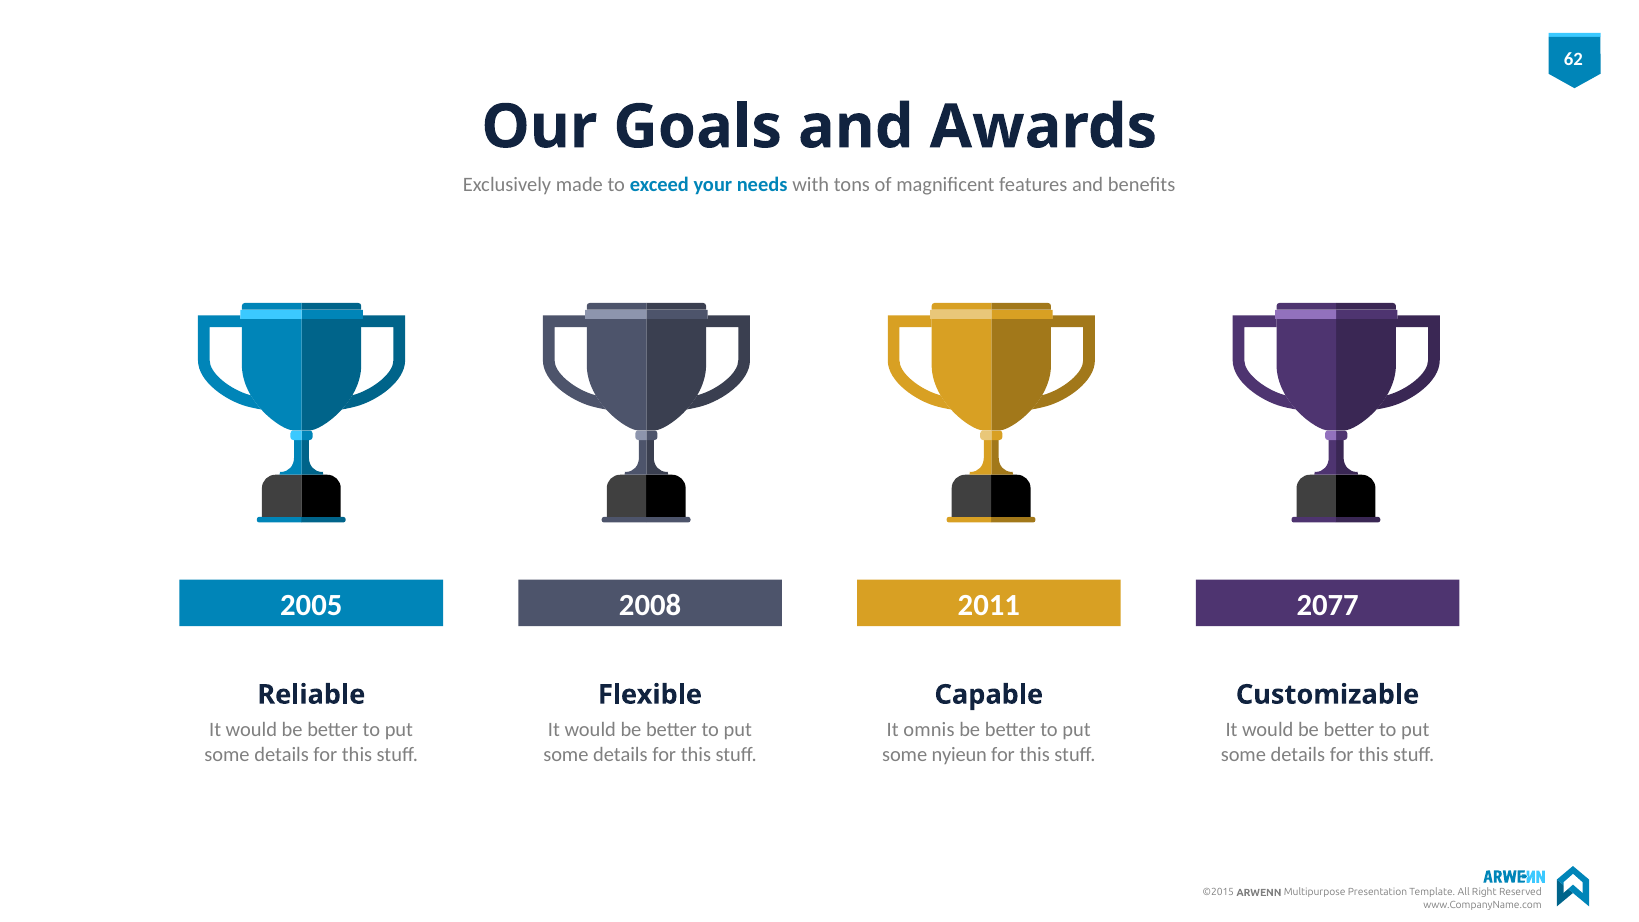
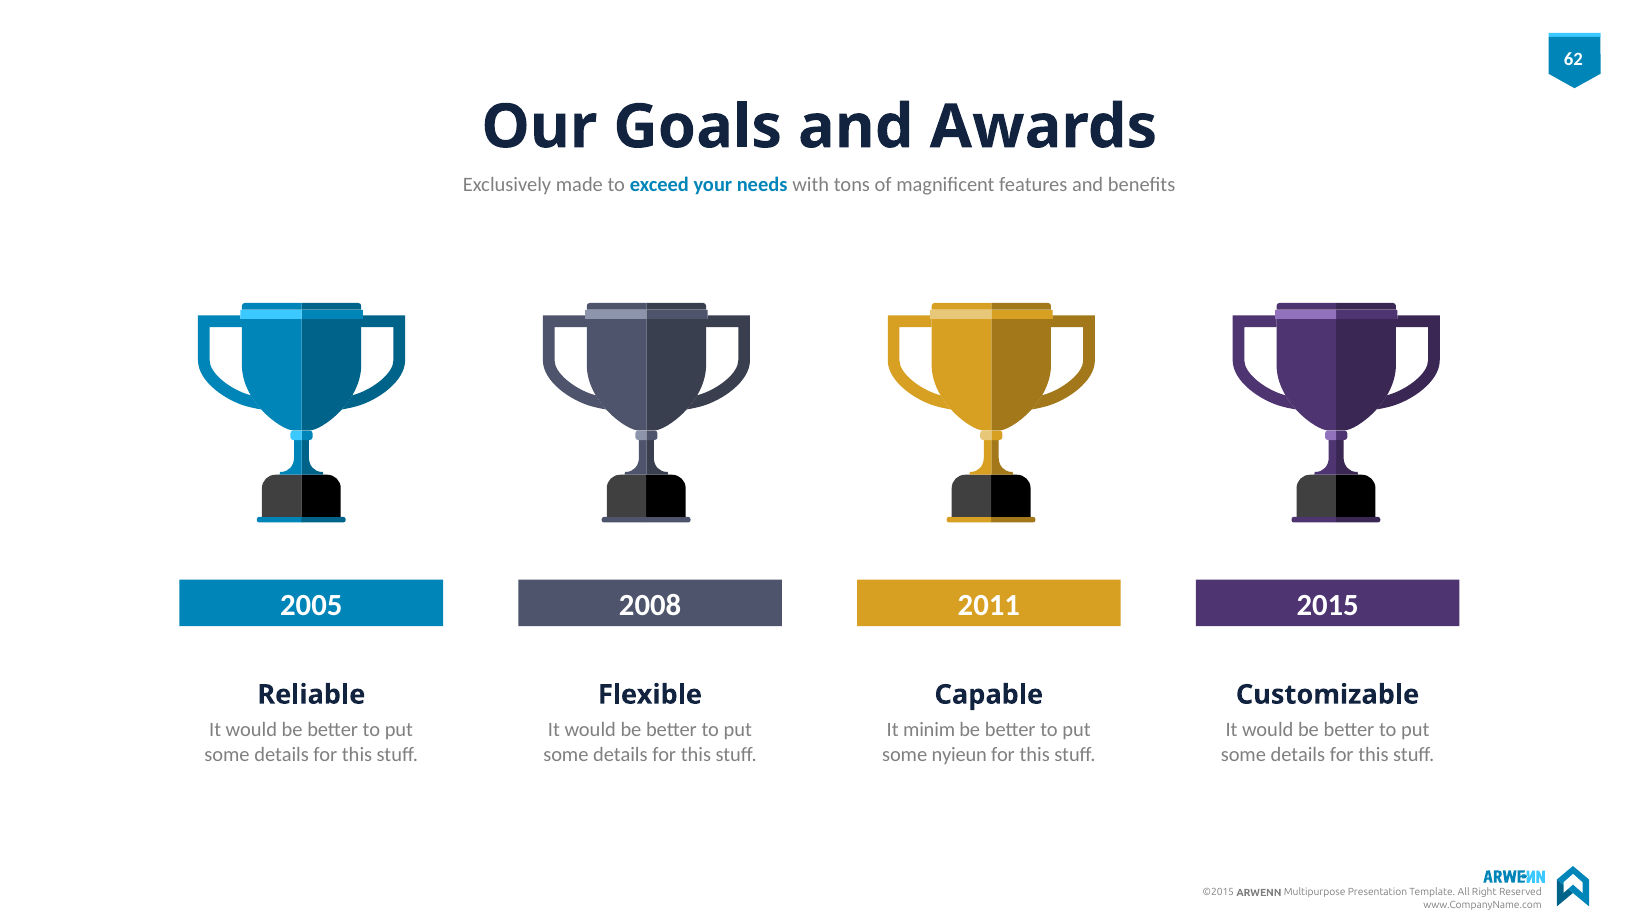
2077: 2077 -> 2015 (1328, 605)
omnis: omnis -> minim (929, 730)
